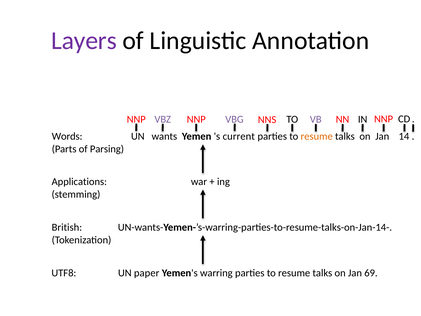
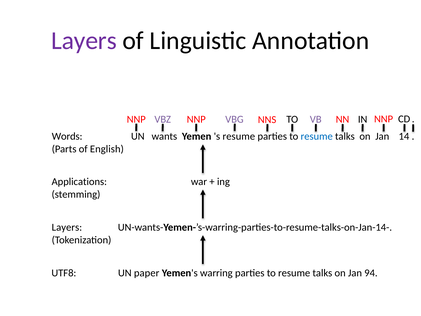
s current: current -> resume (239, 136)
resume colour: orange -> blue (317, 136)
Parsing: Parsing -> English (107, 149)
British: British -> Layers (67, 227)
69: 69 -> 94 (371, 273)
